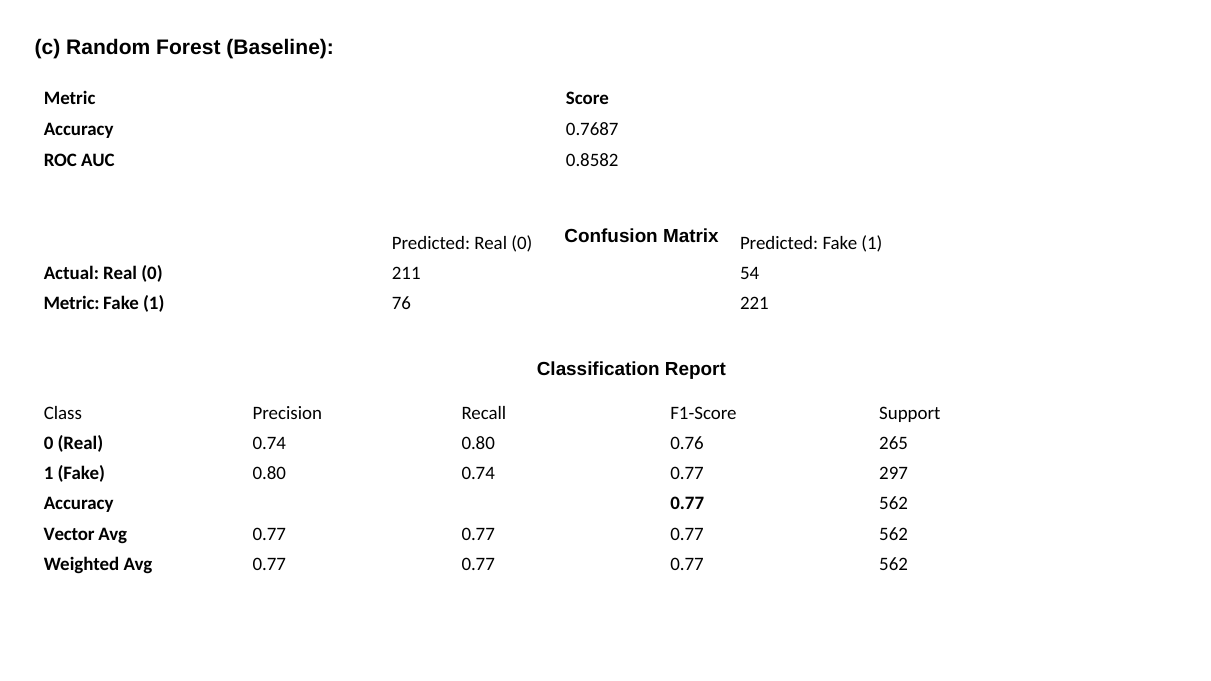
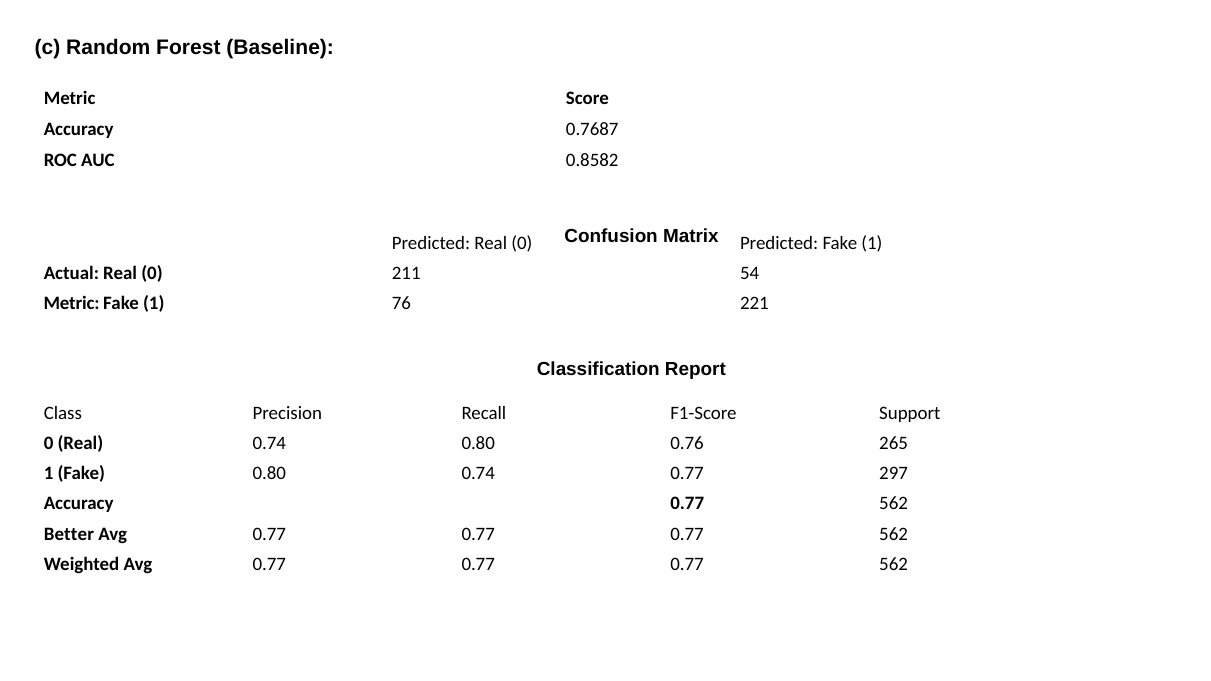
Vector: Vector -> Better (69, 534)
